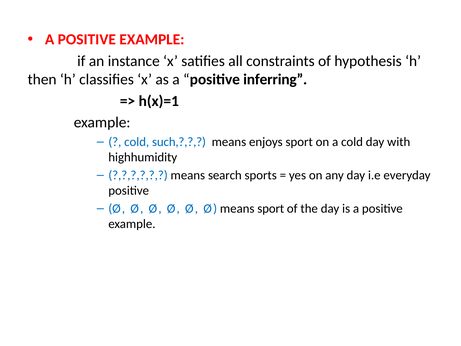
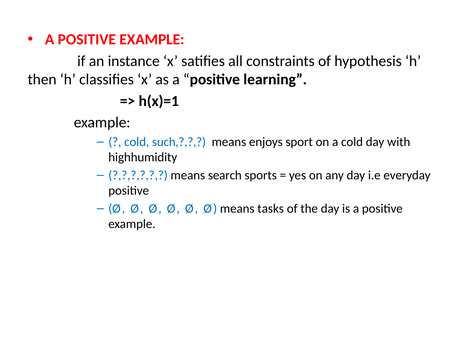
inferring: inferring -> learning (275, 79)
means sport: sport -> tasks (271, 208)
